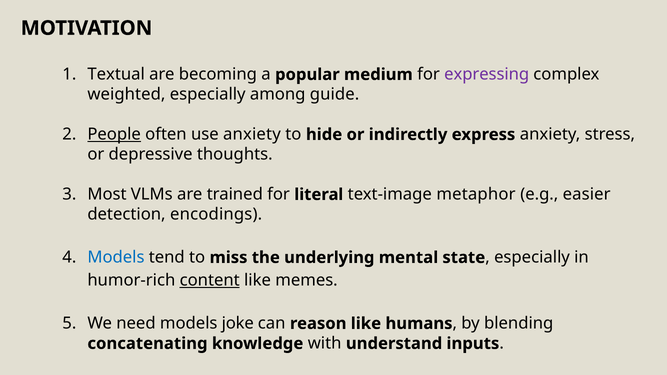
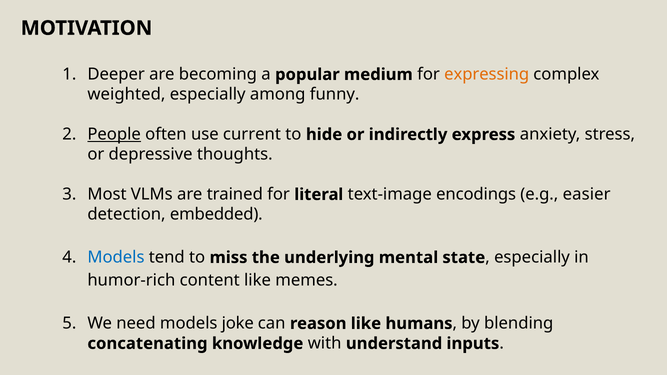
Textual: Textual -> Deeper (116, 75)
expressing colour: purple -> orange (487, 75)
guide: guide -> funny (335, 95)
use anxiety: anxiety -> current (252, 135)
metaphor: metaphor -> encodings (476, 195)
encodings: encodings -> embedded (216, 215)
content underline: present -> none (210, 281)
